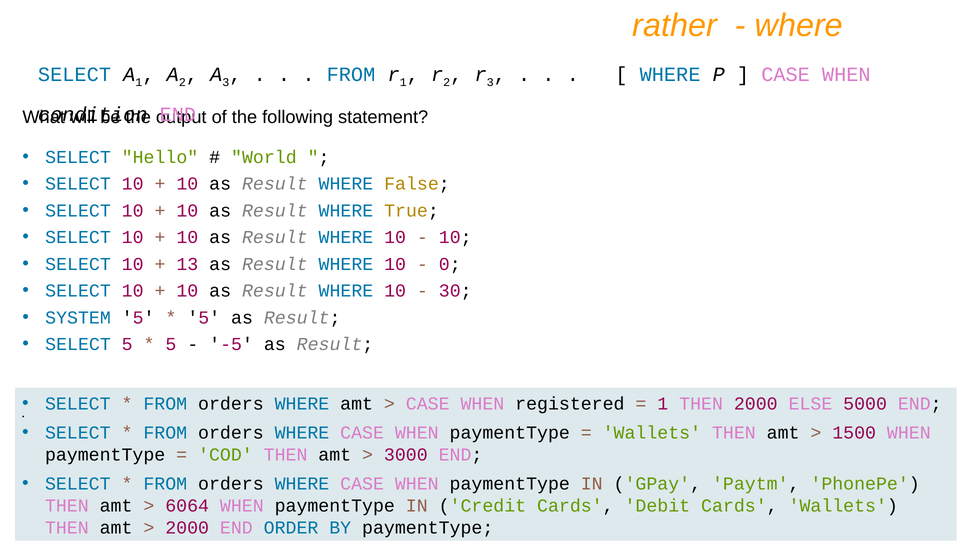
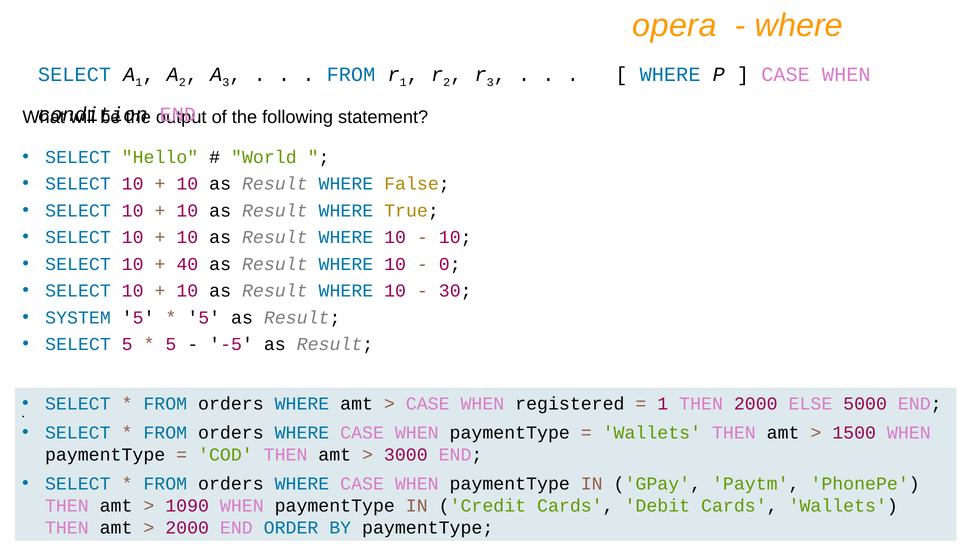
rather: rather -> opera (675, 25)
13: 13 -> 40 (187, 264)
6064: 6064 -> 1090 (187, 505)
